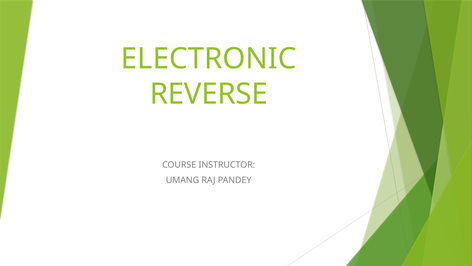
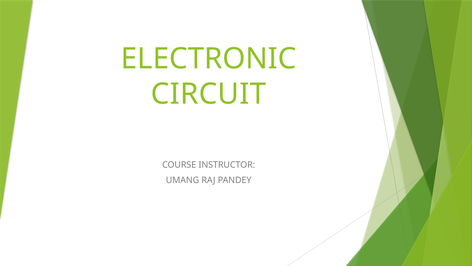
REVERSE: REVERSE -> CIRCUIT (209, 94)
